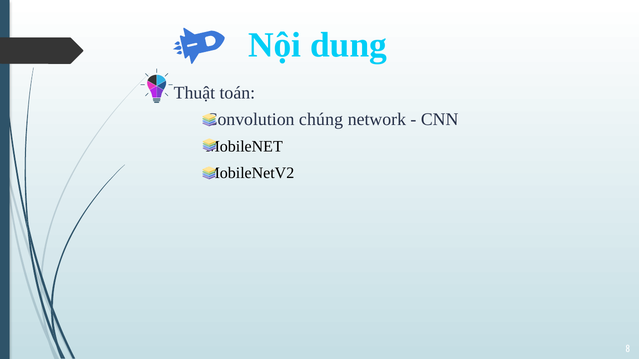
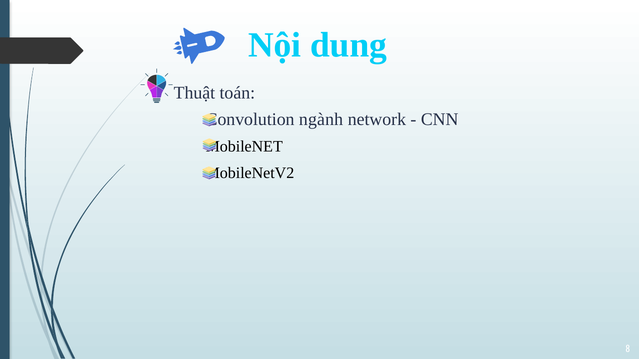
chúng: chúng -> ngành (321, 119)
